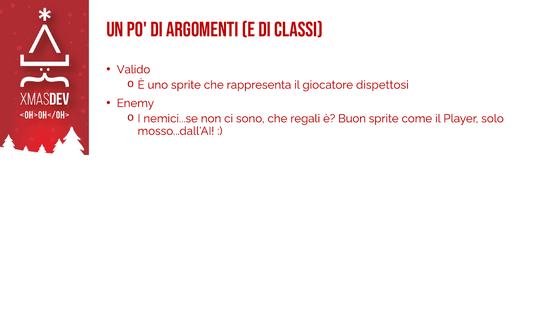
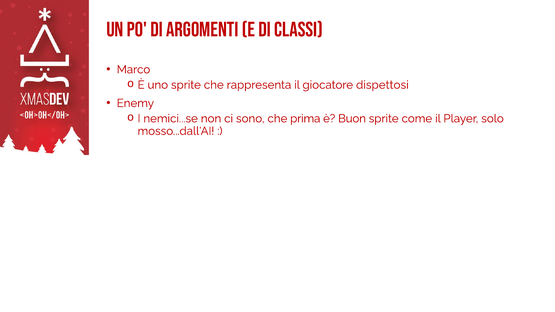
Valido: Valido -> Marco (133, 70)
regali: regali -> prima (305, 119)
